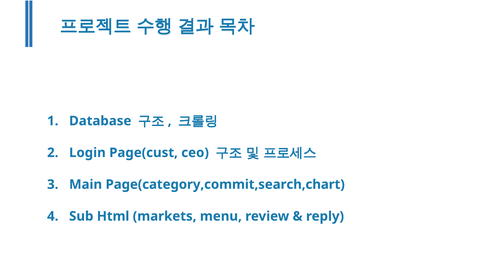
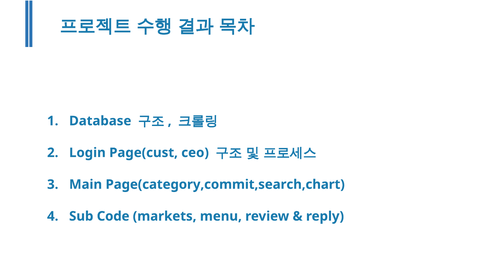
Html: Html -> Code (113, 216)
